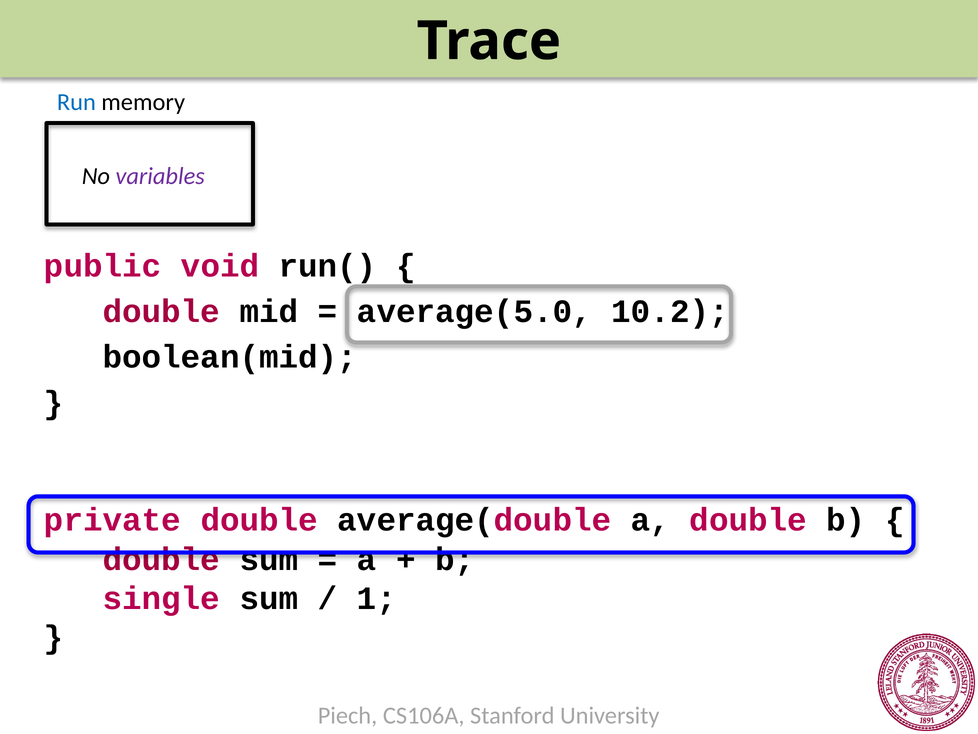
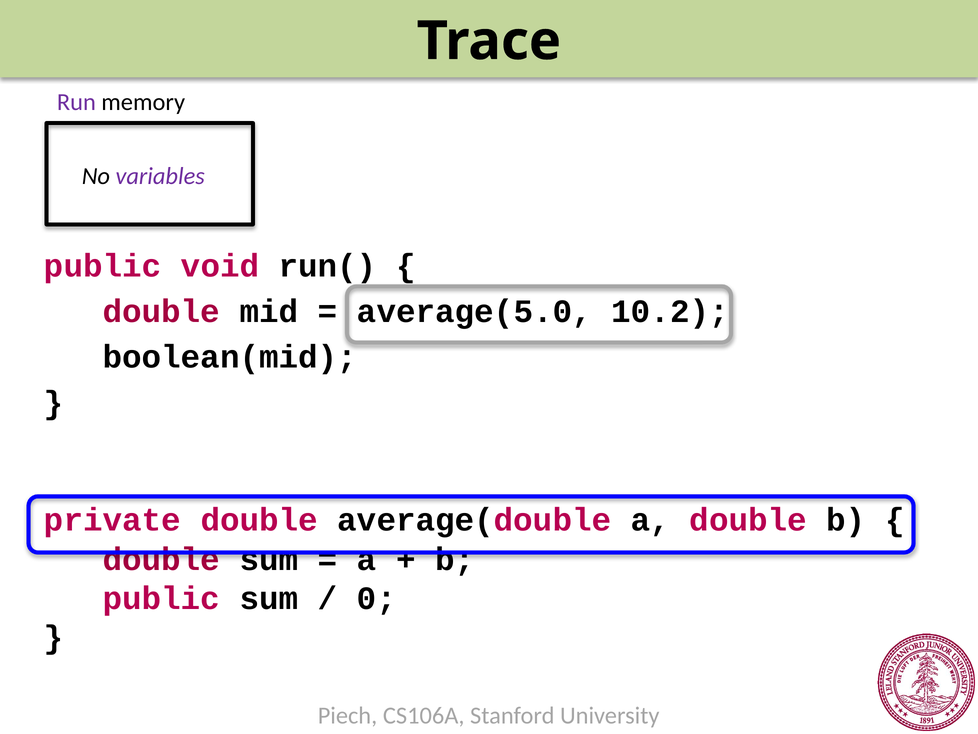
Run colour: blue -> purple (76, 102)
single: single -> public (161, 598)
1: 1 -> 0 (377, 598)
